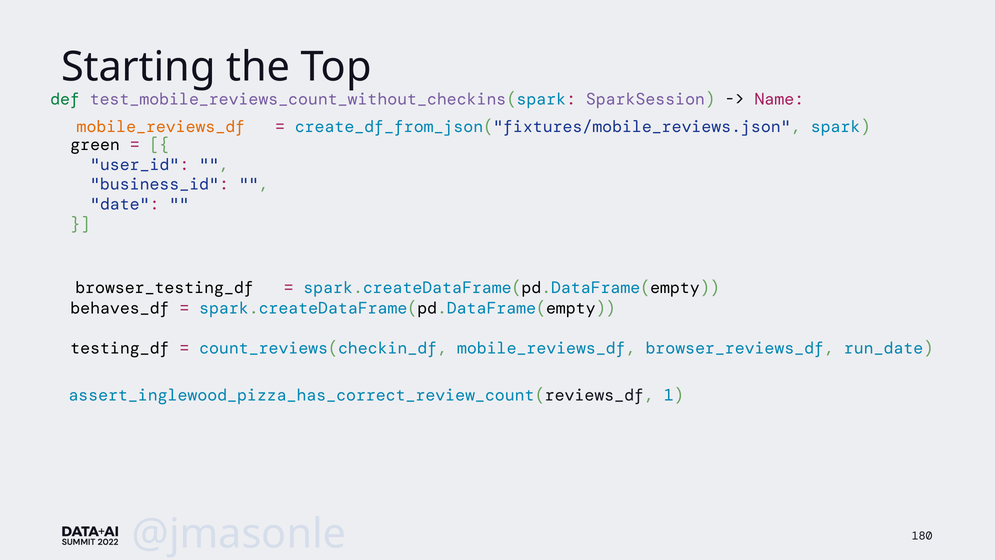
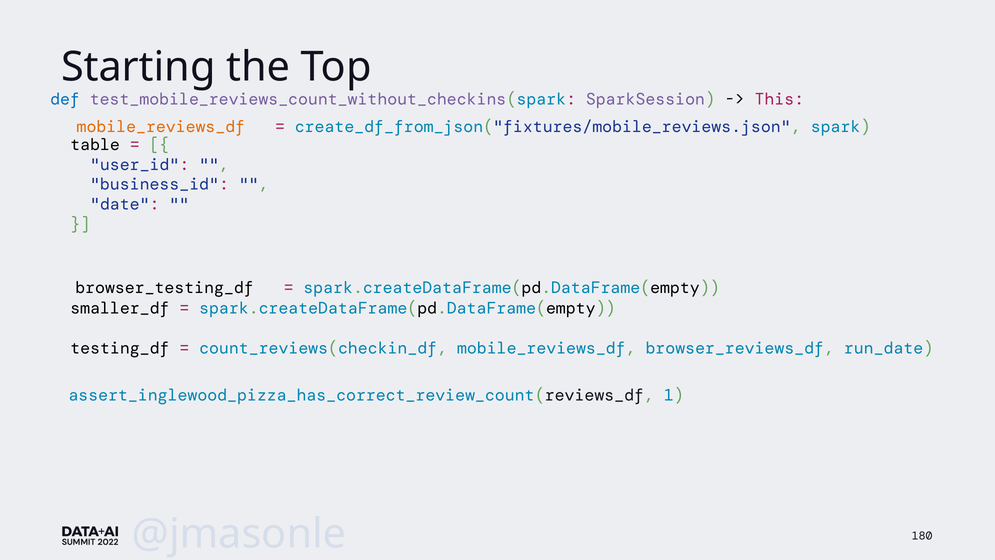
def colour: green -> blue (65, 99)
Name: Name -> This (779, 99)
green: green -> table (95, 145)
behaves_df: behaves_df -> smaller_df (120, 308)
